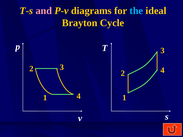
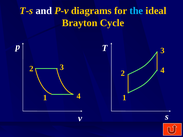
and colour: pink -> white (44, 11)
